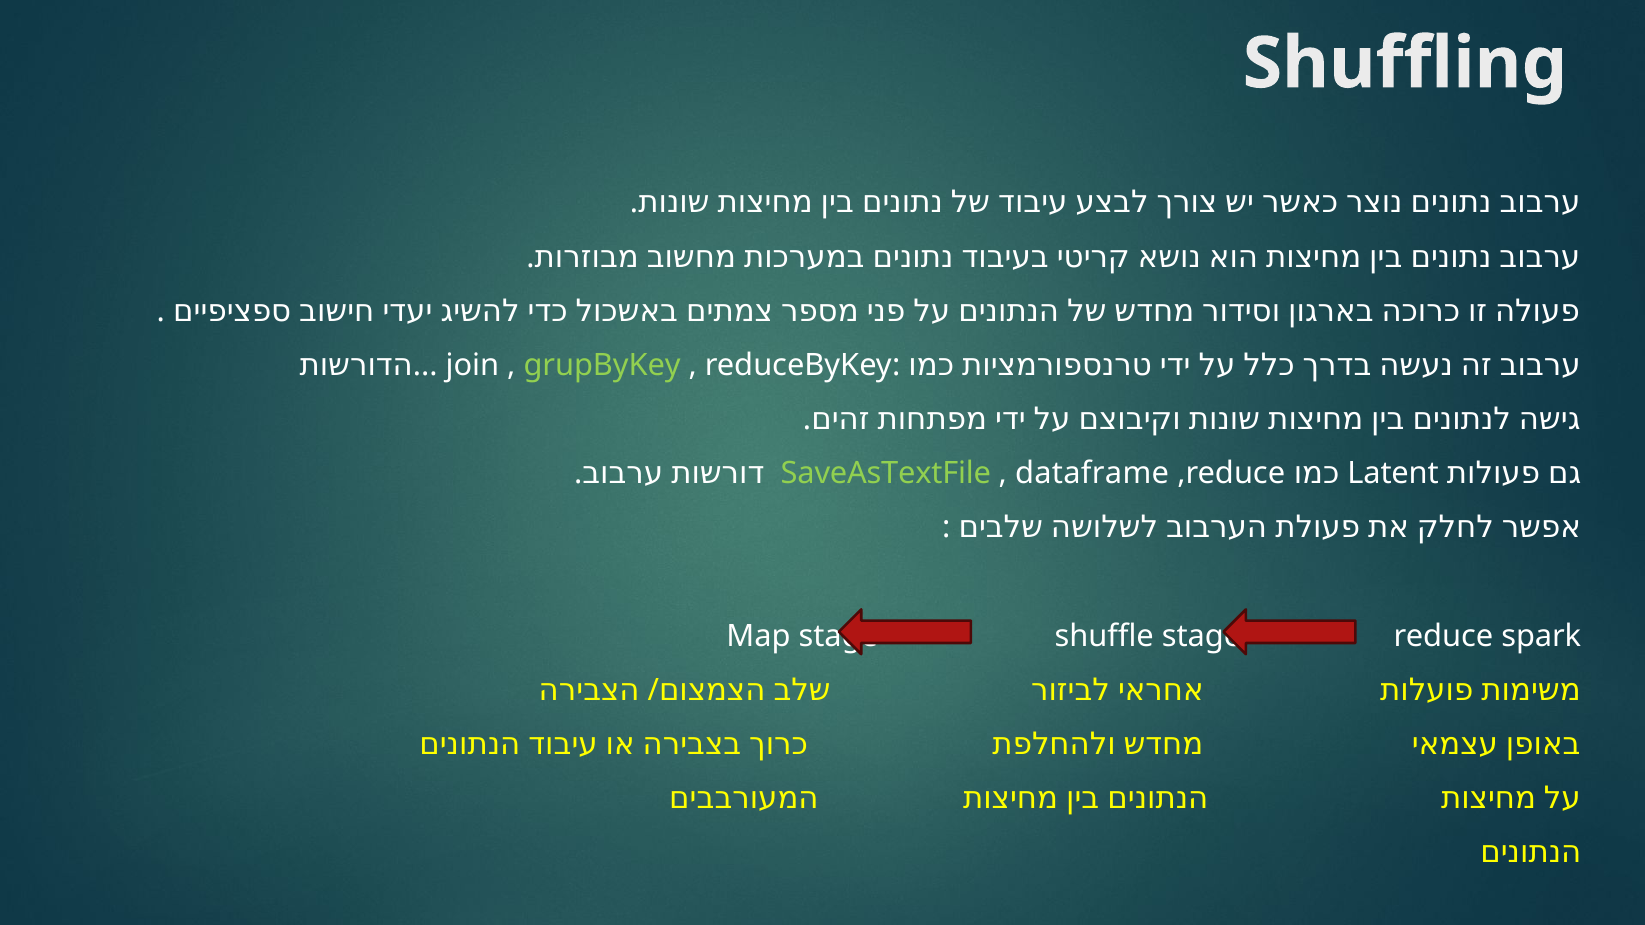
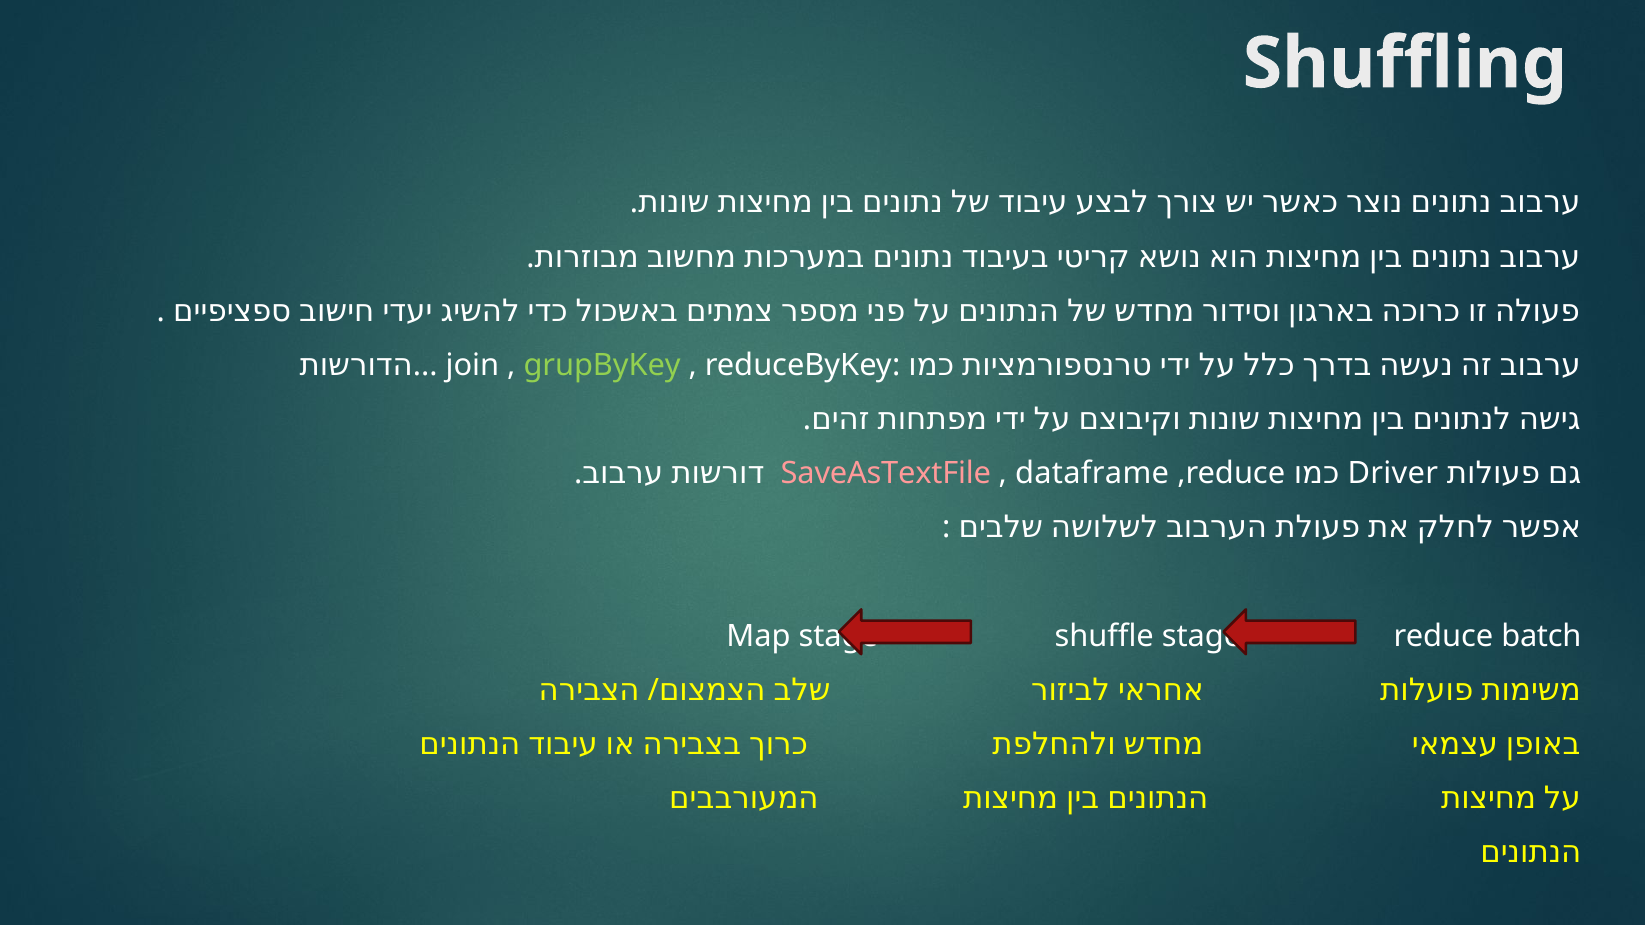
SaveAsTextFile colour: light green -> pink (886, 474)
Latent: Latent -> Driver (1393, 474)
spark: spark -> batch (1541, 636)
